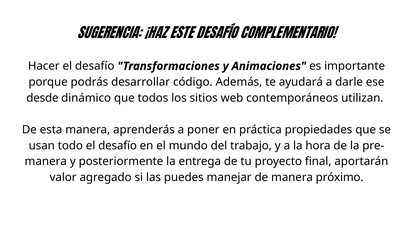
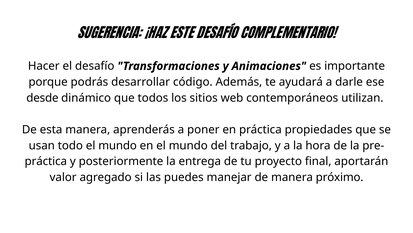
todo el desafío: desafío -> mundo (118, 145)
manera: manera -> práctica (46, 161)
